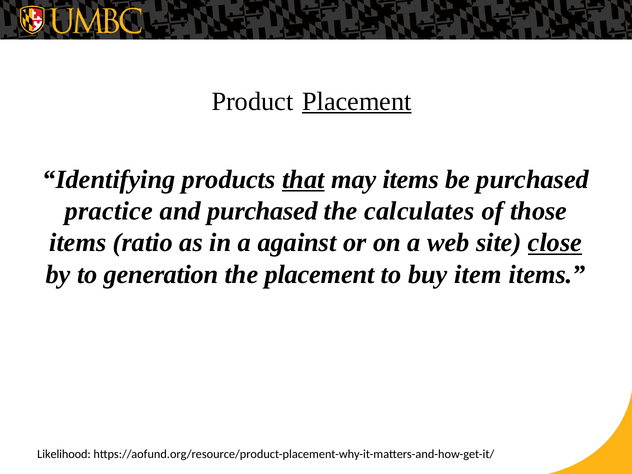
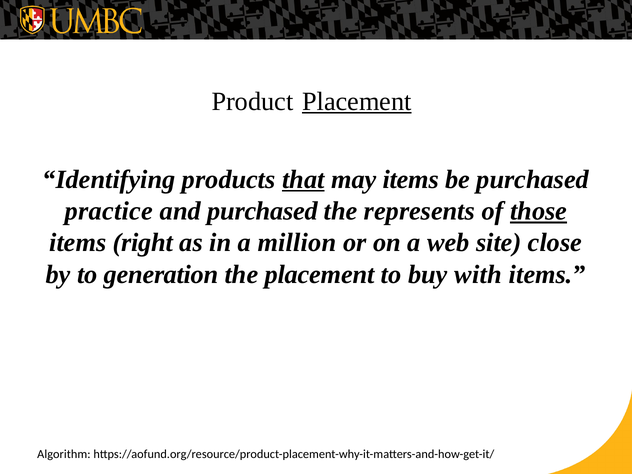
calculates: calculates -> represents (419, 211)
those underline: none -> present (539, 211)
ratio: ratio -> right (143, 243)
against: against -> million (297, 243)
close underline: present -> none (555, 243)
item: item -> with (478, 274)
Likelihood: Likelihood -> Algorithm (64, 454)
